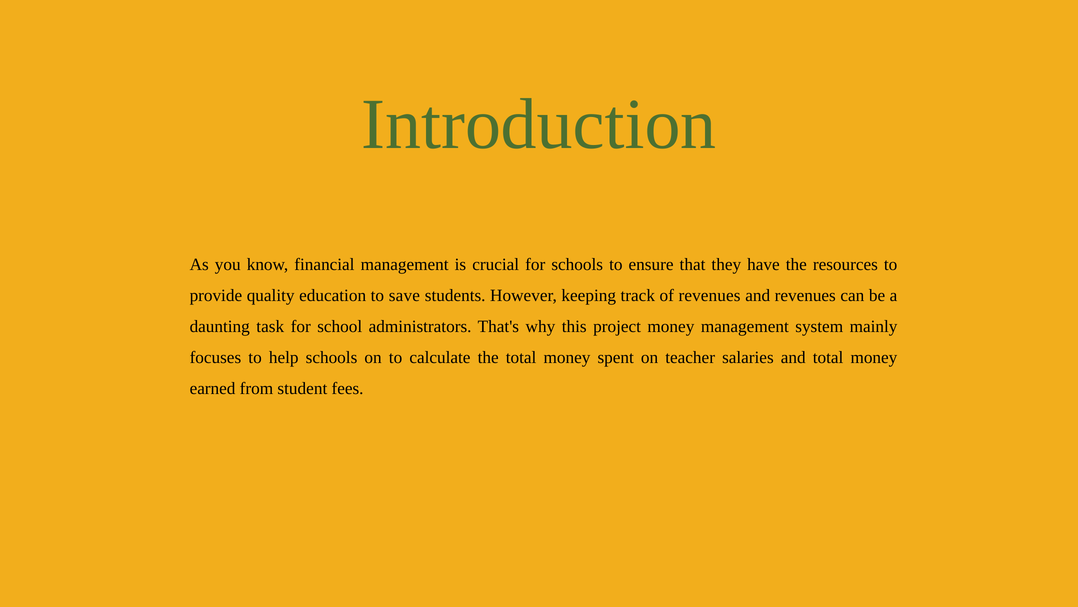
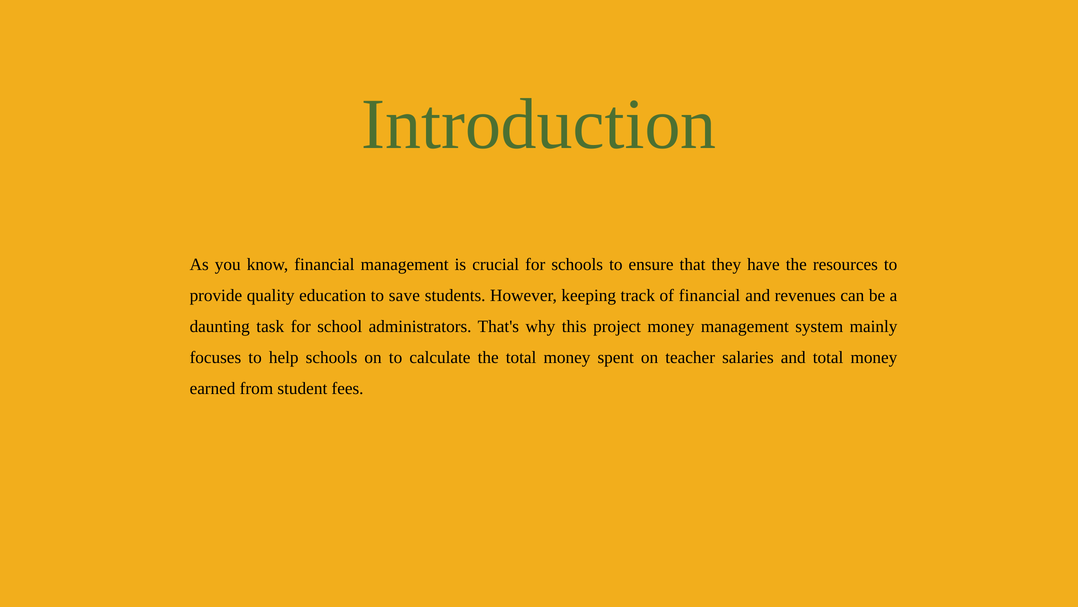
of revenues: revenues -> financial (710, 295)
